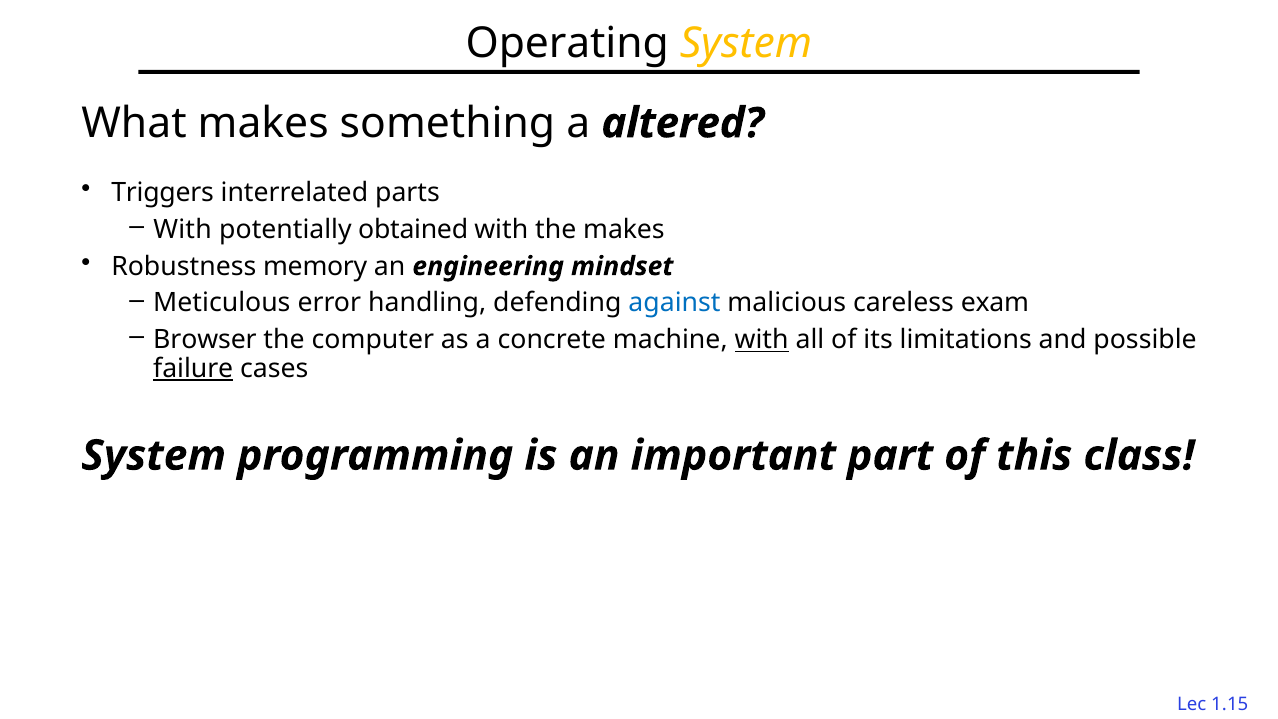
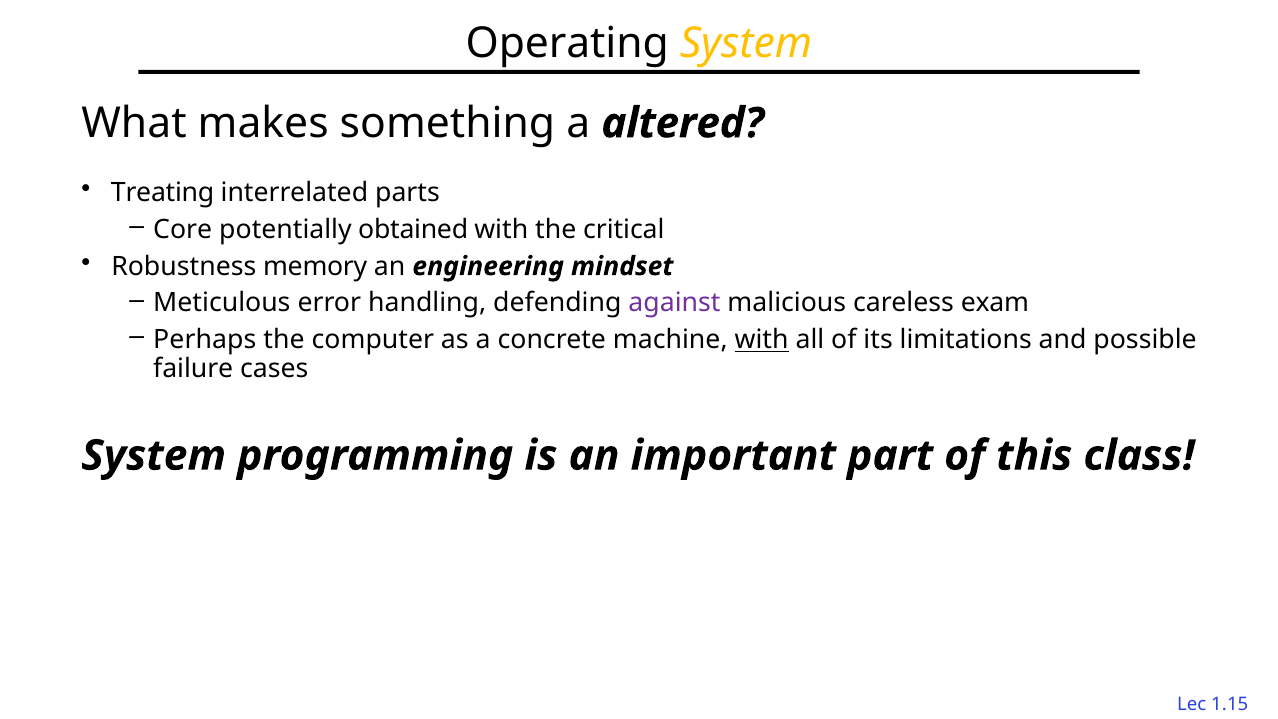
Triggers: Triggers -> Treating (163, 193)
With: With -> Core (183, 230)
the makes: makes -> critical (624, 230)
against colour: blue -> purple (674, 303)
Browser: Browser -> Perhaps (205, 340)
failure underline: present -> none (193, 369)
